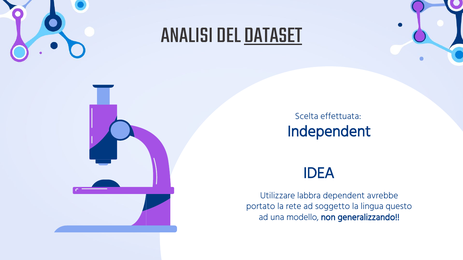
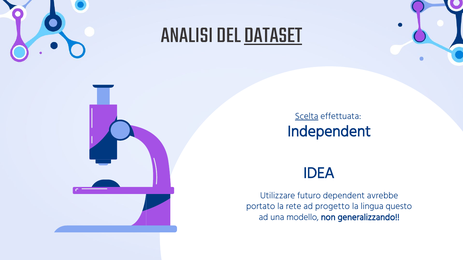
Scelta underline: none -> present (307, 116)
labbra: labbra -> futuro (309, 196)
soggetto: soggetto -> progetto (332, 207)
